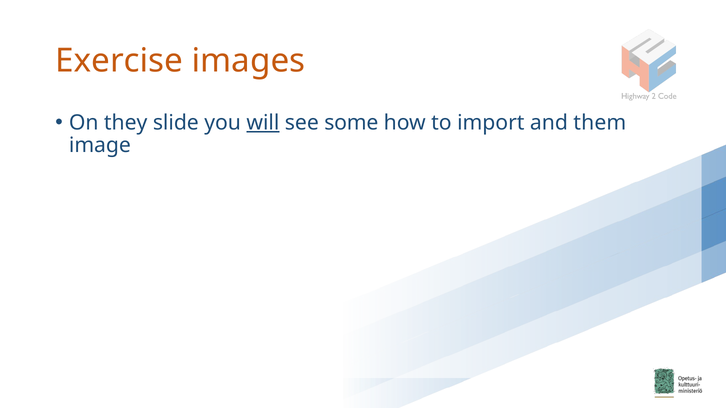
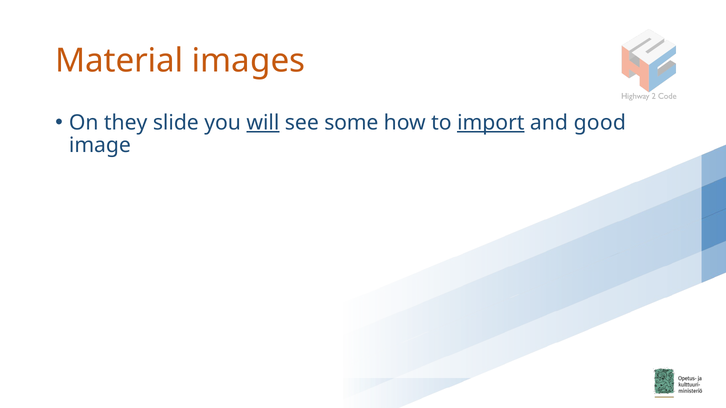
Exercise: Exercise -> Material (119, 61)
import underline: none -> present (491, 123)
them: them -> good (600, 123)
